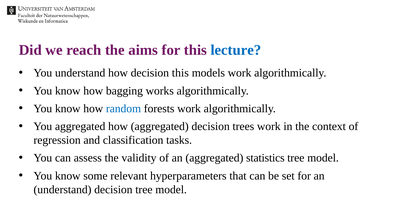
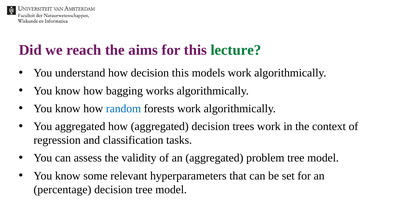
lecture colour: blue -> green (236, 50)
statistics: statistics -> problem (265, 158)
understand: understand -> percentage (62, 190)
